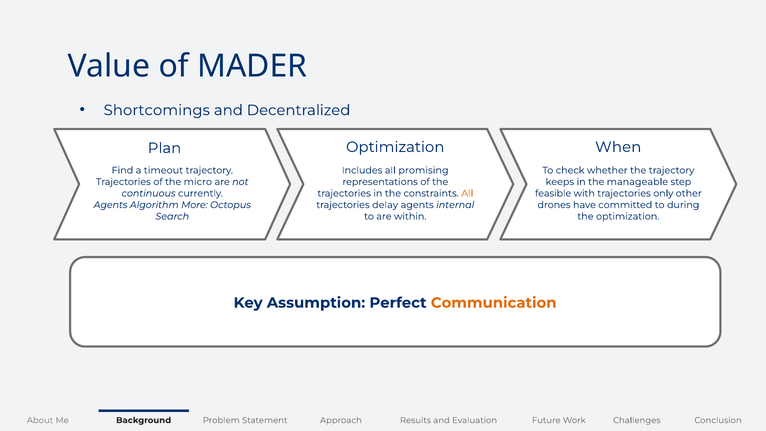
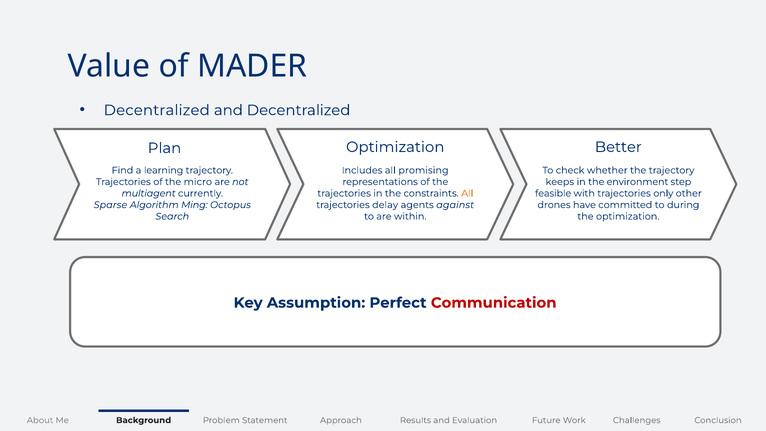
Shortcomings: Shortcomings -> Decentralized (157, 110)
When: When -> Better (618, 147)
timeout: timeout -> learning (164, 170)
manageable: manageable -> environment (637, 182)
continuous: continuous -> multiagent (149, 193)
Agents: Agents -> Sparse (110, 205)
More: More -> Ming (194, 205)
internal: internal -> against (455, 205)
Communication colour: orange -> red (494, 303)
